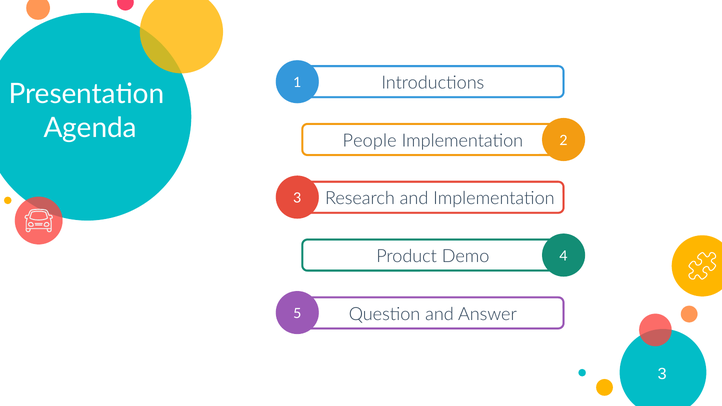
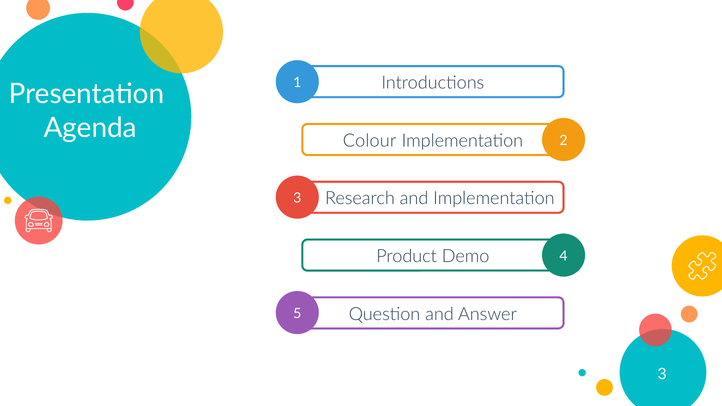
People: People -> Colour (370, 141)
